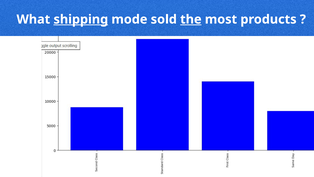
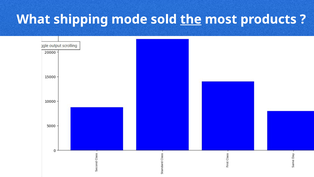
shipping underline: present -> none (81, 19)
